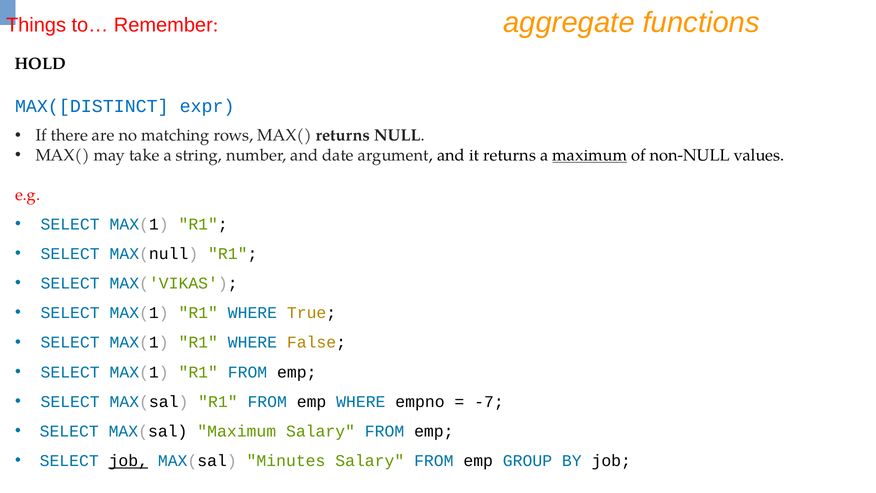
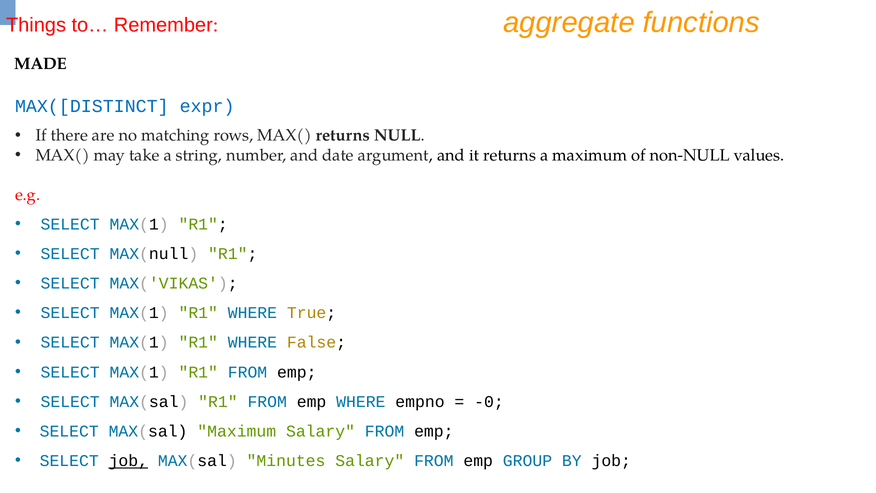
HOLD: HOLD -> MADE (41, 64)
maximum underline: present -> none (590, 155)
-7: -7 -> -0 (489, 401)
